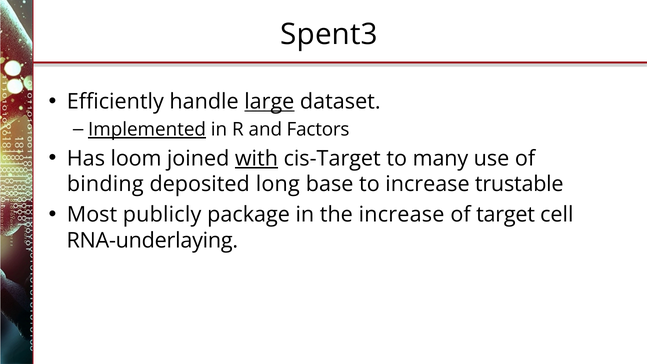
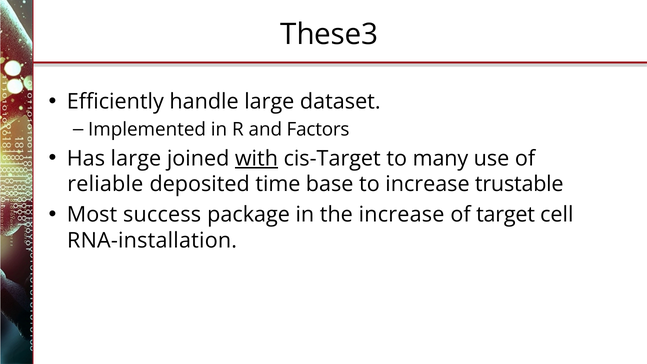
Spent3: Spent3 -> These3 (329, 35)
large underline: present -> none (269, 102)
Implemented underline: present -> none (147, 130)
Has loom: loom -> large (136, 158)
binding: binding -> reliable (105, 184)
long: long -> time (278, 184)
publicly: publicly -> success (162, 215)
RNA-underlaying: RNA-underlaying -> RNA-installation (152, 240)
